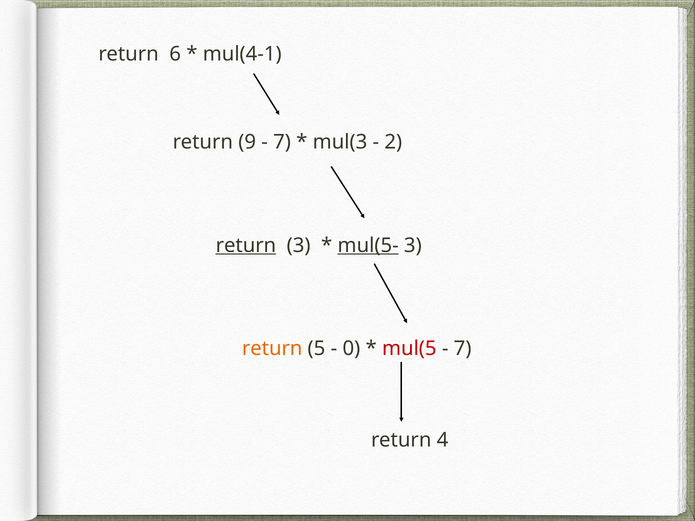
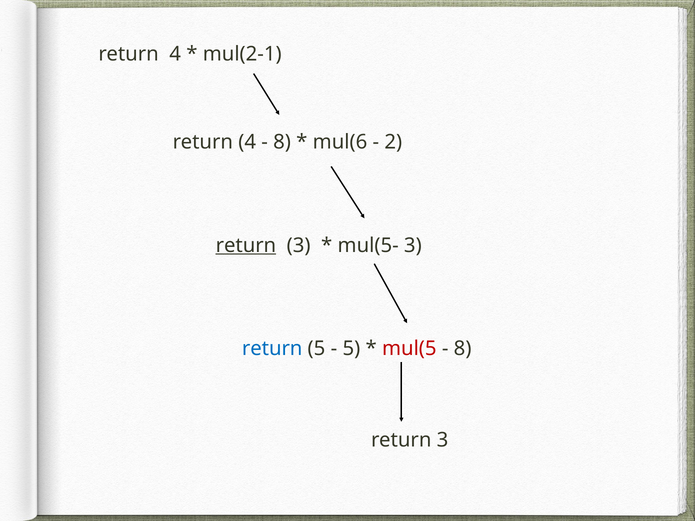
6: 6 -> 4 (175, 54)
mul(4-1: mul(4-1 -> mul(2-1 (242, 54)
9: 9 -> 4 (247, 142)
7: 7 -> 8 (282, 142)
mul(3: mul(3 -> mul(6 (340, 142)
mul(5- underline: present -> none (368, 245)
return colour: orange -> blue (272, 349)
0: 0 -> 5 (351, 349)
7: 7 -> 8 (463, 349)
4: 4 -> 3 (443, 440)
